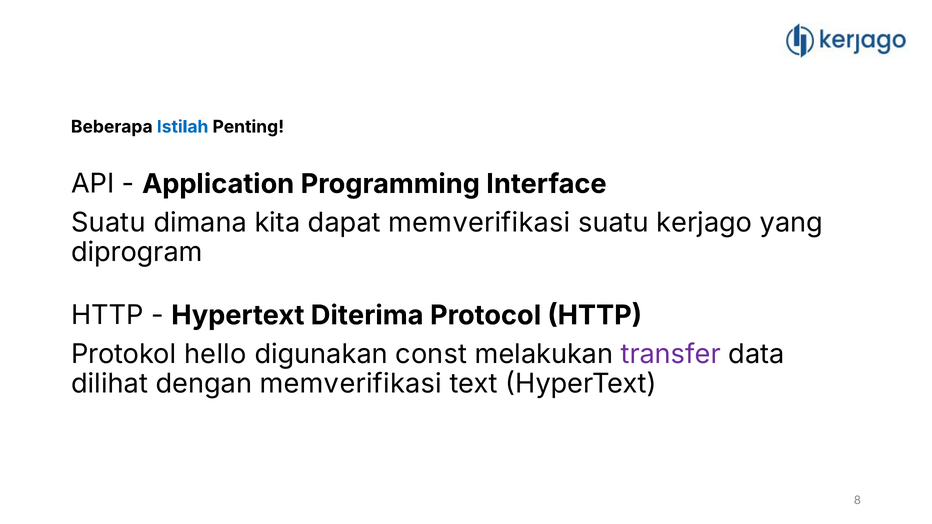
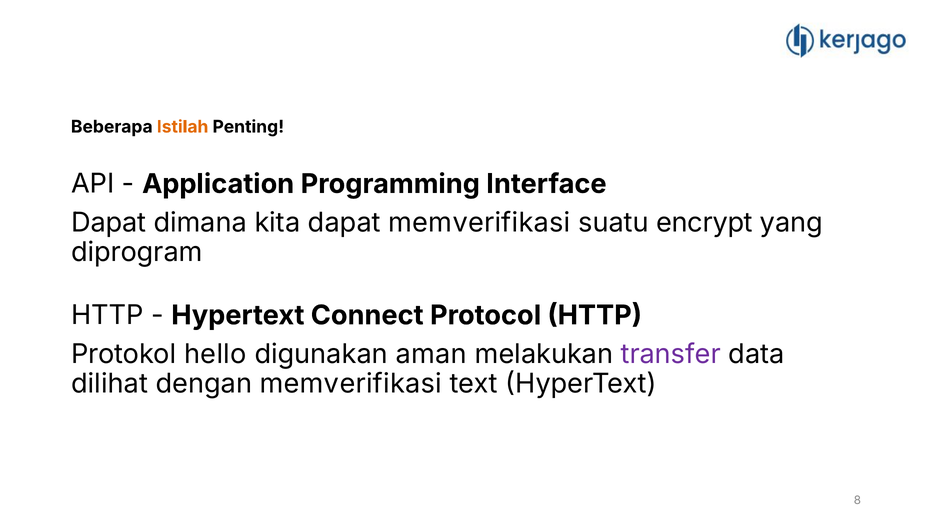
Istilah colour: blue -> orange (183, 127)
Suatu: Suatu -> Dapat (109, 223)
kerjago: kerjago -> encrypt (704, 223)
Diterima: Diterima -> Connect (367, 316)
const: const -> aman (431, 355)
